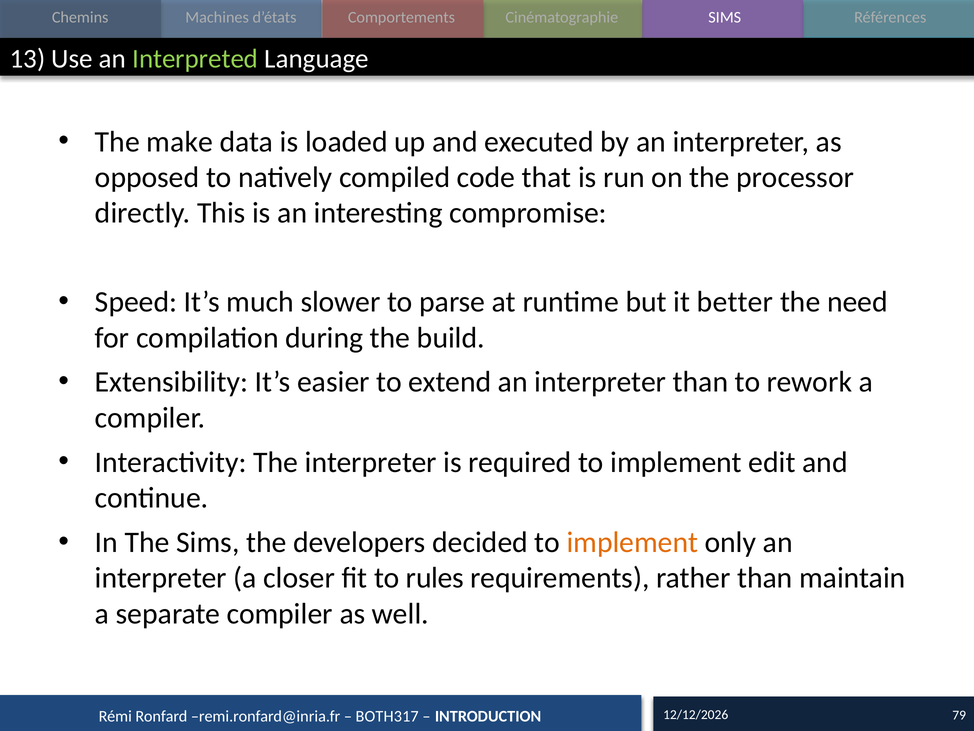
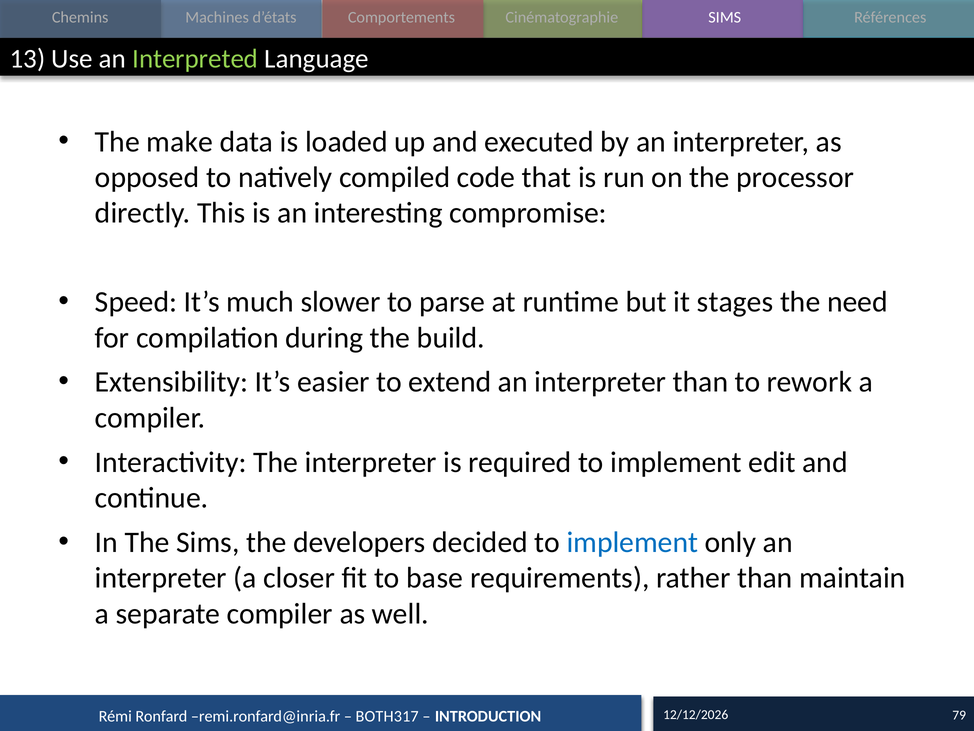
better: better -> stages (735, 302)
implement colour: orange -> blue (632, 542)
rules: rules -> base (435, 578)
